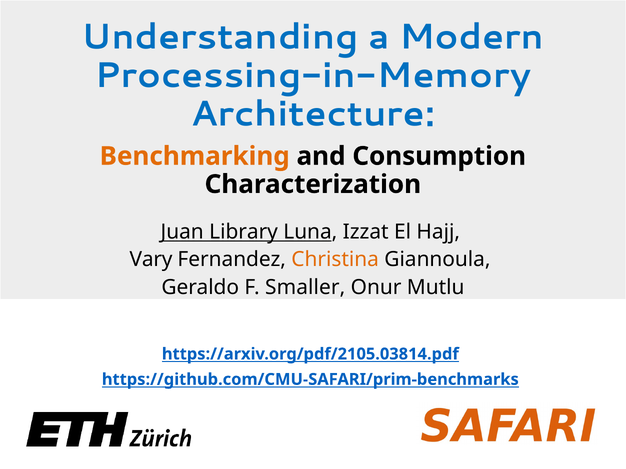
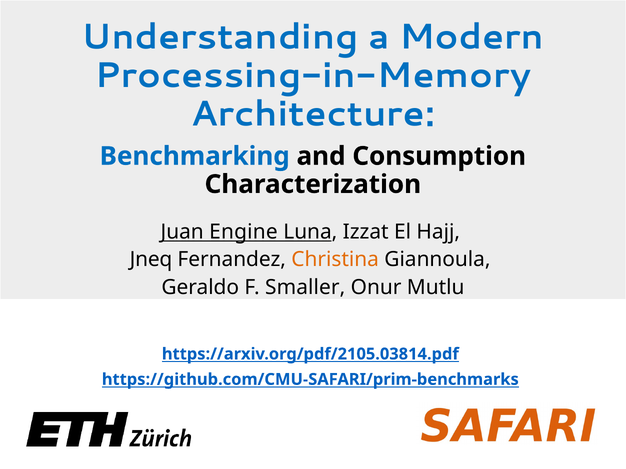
Benchmarking colour: orange -> blue (195, 156)
Library: Library -> Engine (243, 232)
Vary: Vary -> Jneq (151, 260)
